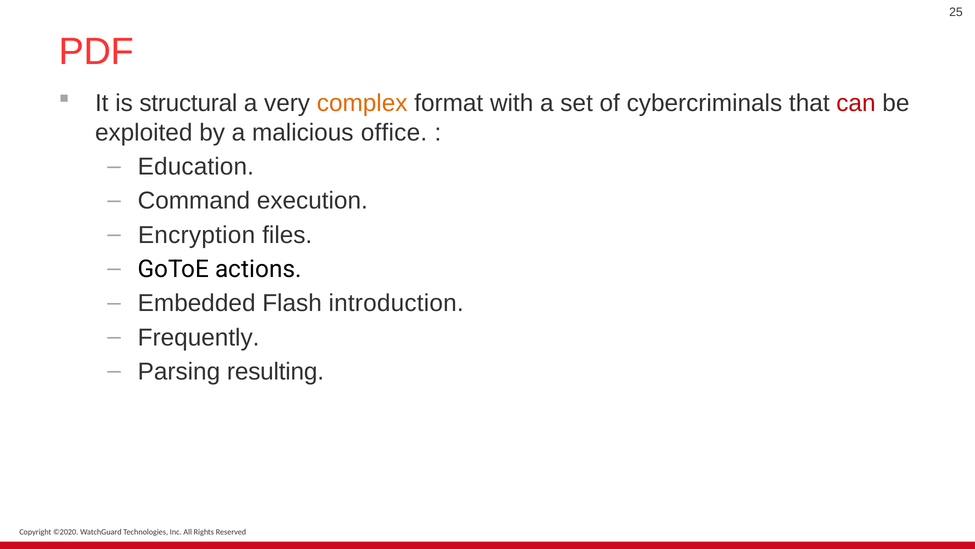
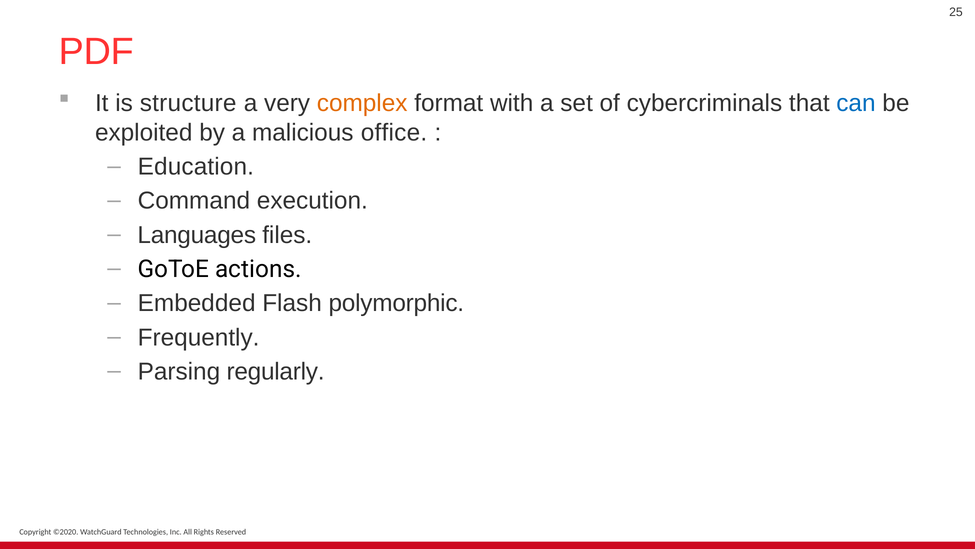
structural: structural -> structure (188, 103)
can colour: red -> blue (856, 103)
Encryption: Encryption -> Languages (197, 235)
introduction: introduction -> polymorphic (396, 303)
resulting: resulting -> regularly (276, 371)
